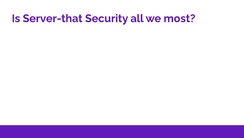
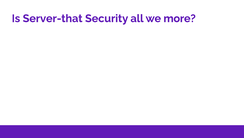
most: most -> more (180, 18)
